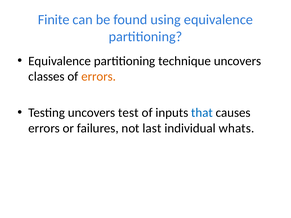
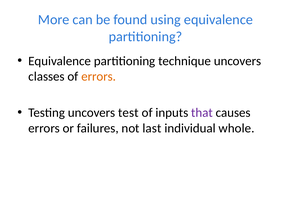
Finite: Finite -> More (54, 20)
that colour: blue -> purple (202, 113)
whats: whats -> whole (237, 128)
